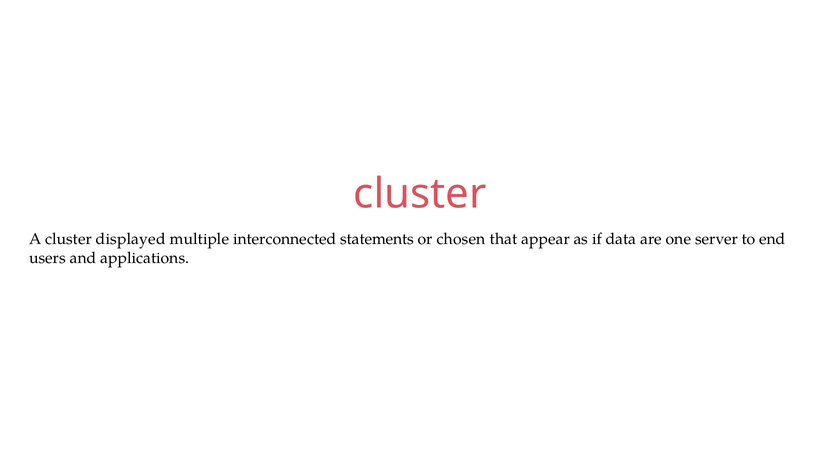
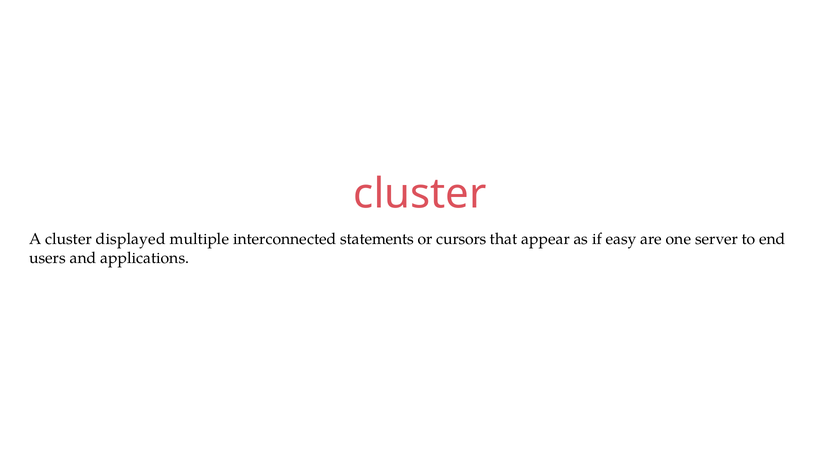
chosen: chosen -> cursors (461, 239)
data: data -> easy (621, 239)
